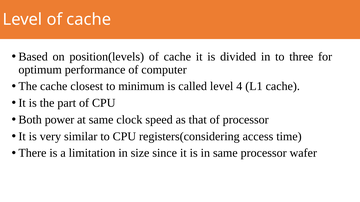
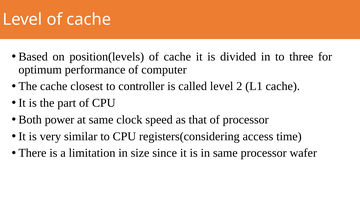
minimum: minimum -> controller (141, 86)
4: 4 -> 2 (239, 86)
